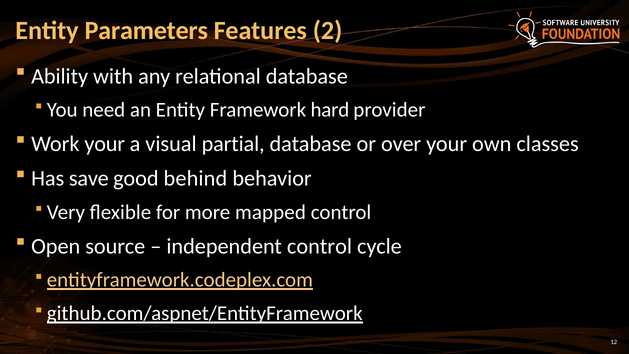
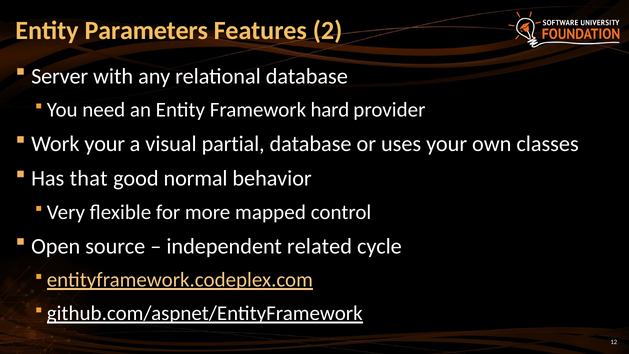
Ability: Ability -> Server (60, 76)
over: over -> uses (401, 144)
save: save -> that (89, 178)
behind: behind -> normal (196, 178)
independent control: control -> related (319, 246)
